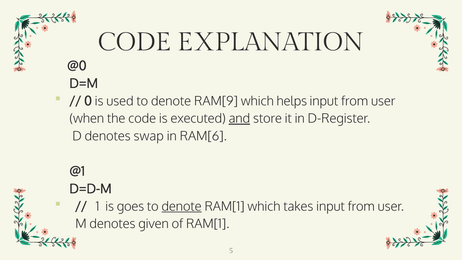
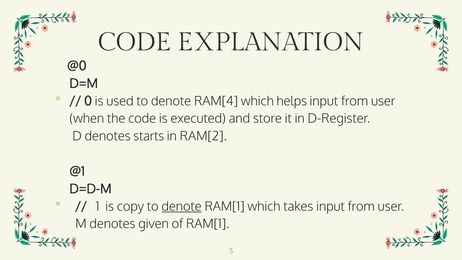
RAM[9: RAM[9 -> RAM[4 (216, 101)
and underline: present -> none (239, 119)
swap: swap -> starts (149, 136)
RAM[6: RAM[6 -> RAM[2 (203, 136)
goes: goes -> copy (130, 206)
